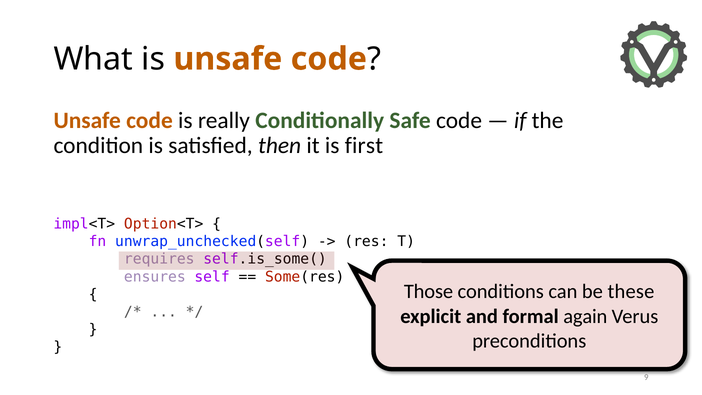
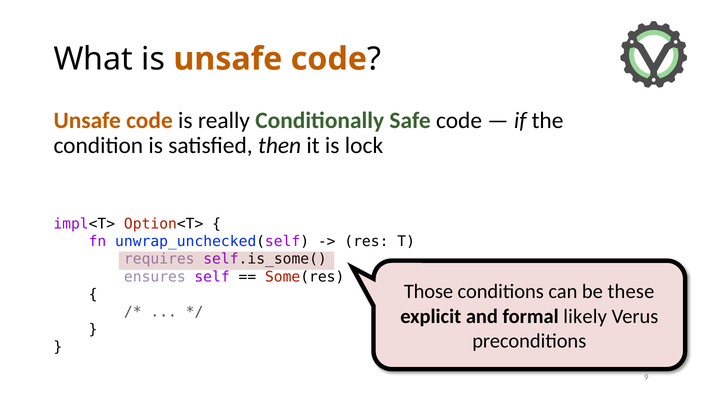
first: first -> lock (364, 146)
again: again -> likely (585, 316)
